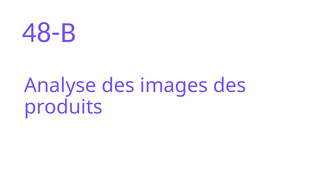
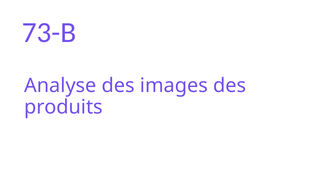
48-B: 48-B -> 73-B (49, 33)
